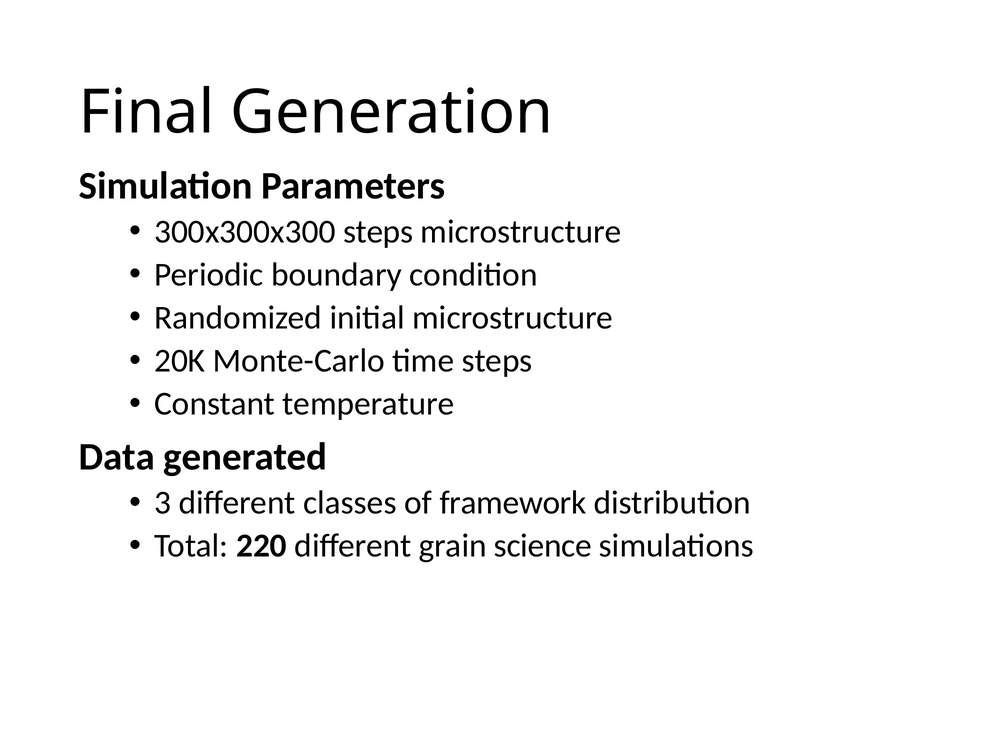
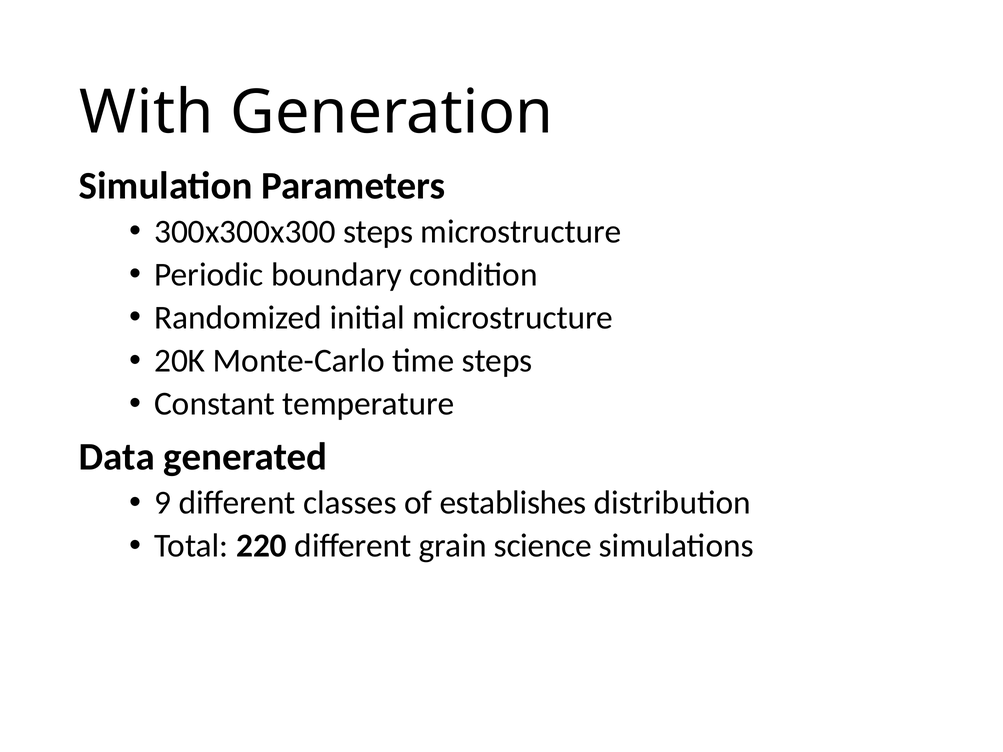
Final: Final -> With (146, 112)
3: 3 -> 9 (163, 503)
framework: framework -> establishes (513, 503)
